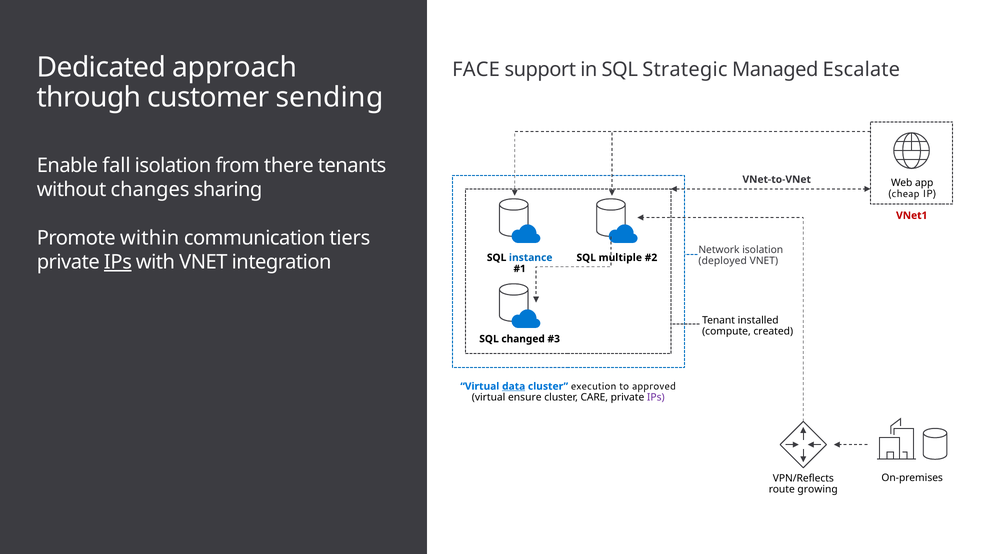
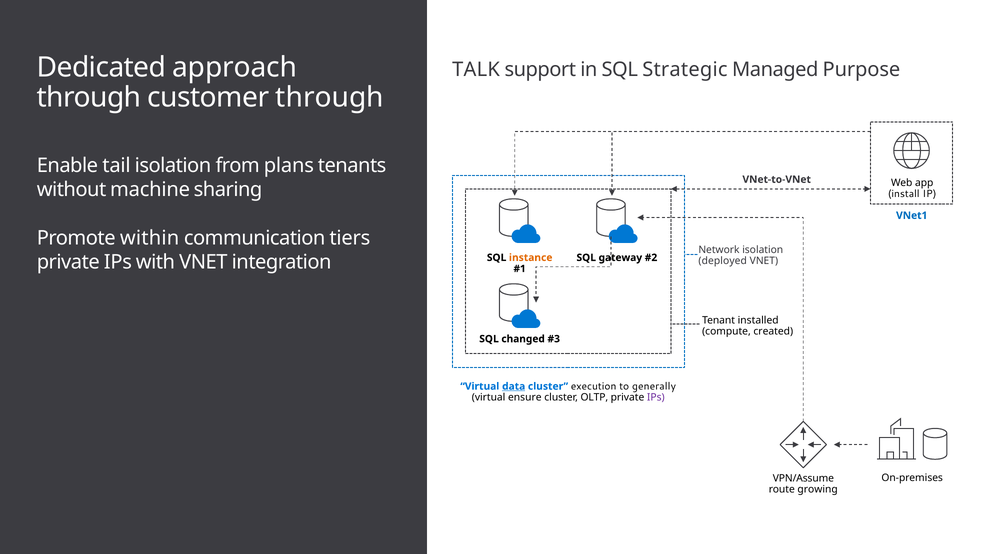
FACE: FACE -> TALK (476, 70)
Escalate: Escalate -> Purpose (861, 70)
customer sending: sending -> through (330, 98)
fall: fall -> tail (117, 165)
there: there -> plans (289, 165)
changes: changes -> machine (150, 190)
cheap: cheap -> install (904, 194)
VNet1 colour: red -> blue (912, 215)
instance colour: blue -> orange (531, 257)
multiple: multiple -> gateway (620, 257)
IPs underline: present -> none (118, 262)
approved: approved -> generally (654, 386)
CARE: CARE -> OLTP (594, 397)
VPN/Reflects: VPN/Reflects -> VPN/Assume (803, 478)
